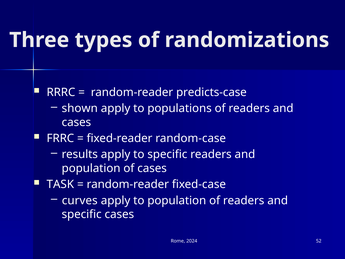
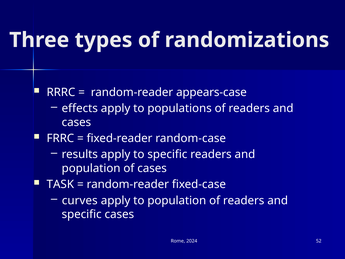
predicts-case: predicts-case -> appears-case (211, 92)
shown: shown -> effects (80, 108)
